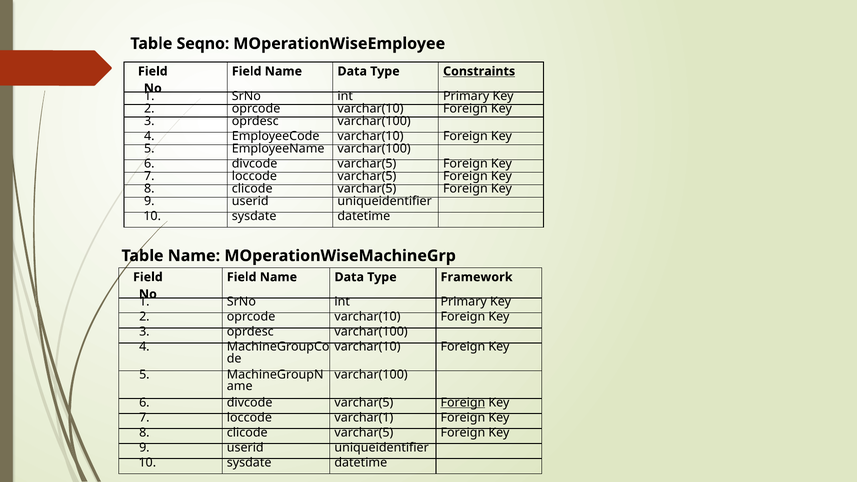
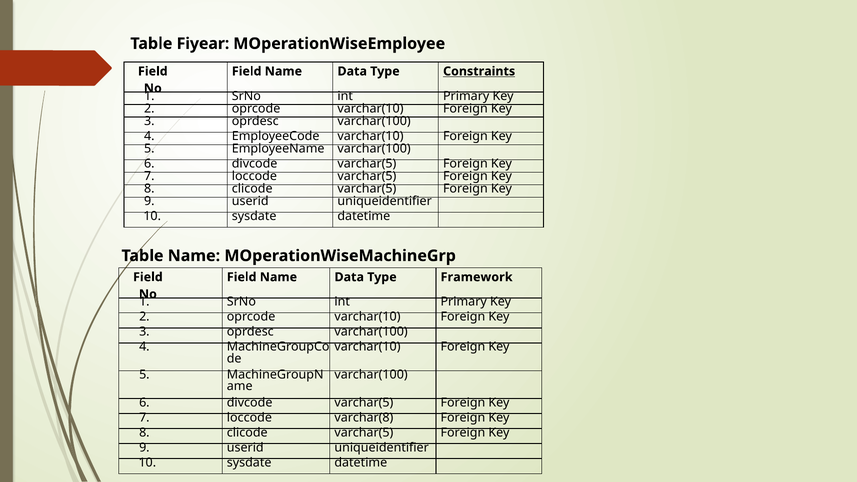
Seqno: Seqno -> Fiyear (203, 44)
Foreign underline: present -> none (463, 402)
varchar(1: varchar(1 -> varchar(8 (364, 418)
